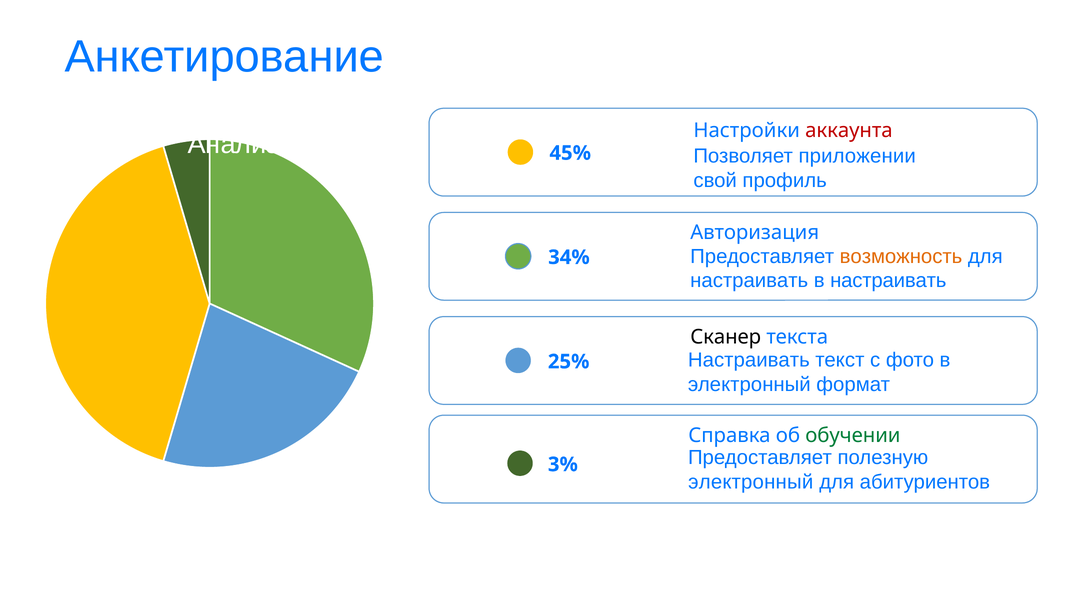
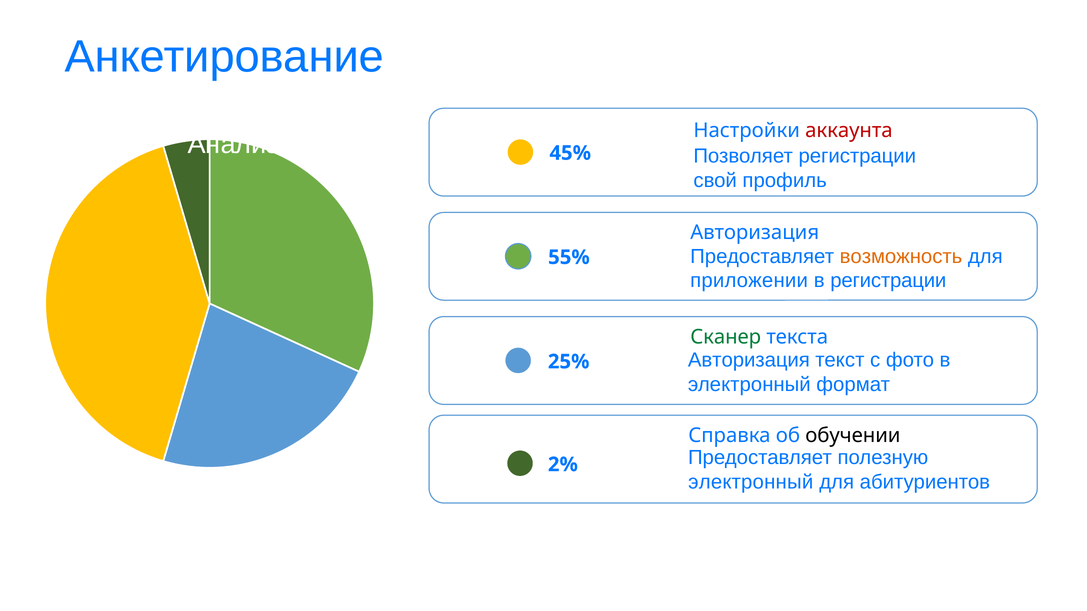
Позволяет приложении: приложении -> регистрации (857, 156)
34%: 34% -> 55% (569, 257)
настраивать: настраивать -> приложении (749, 281)
в настраивать: настраивать -> регистрации (888, 281)
Сканер colour: black -> green (726, 337)
Настраивать: Настраивать -> Авторизация (749, 360)
обучении colour: green -> black (853, 436)
3%: 3% -> 2% (563, 465)
